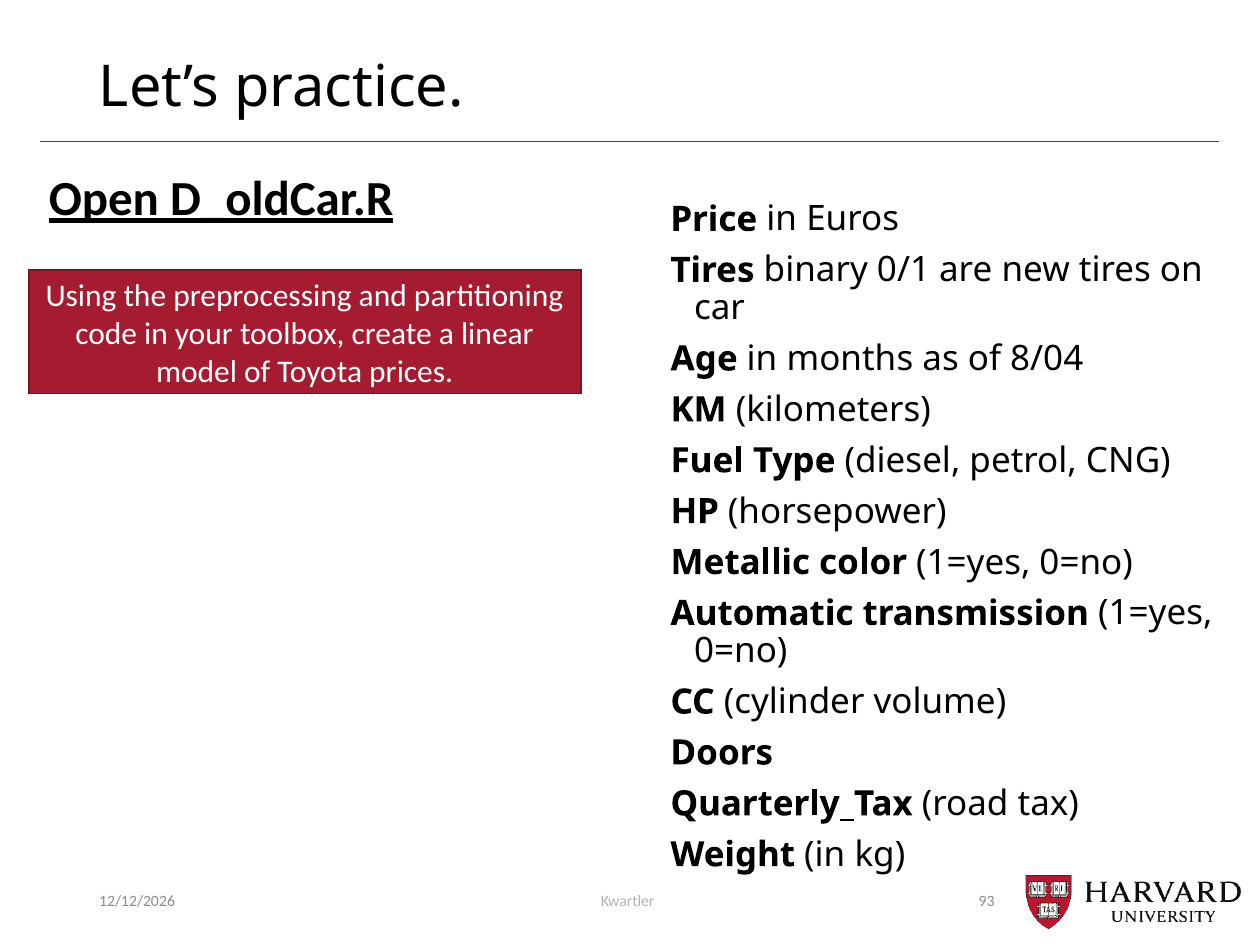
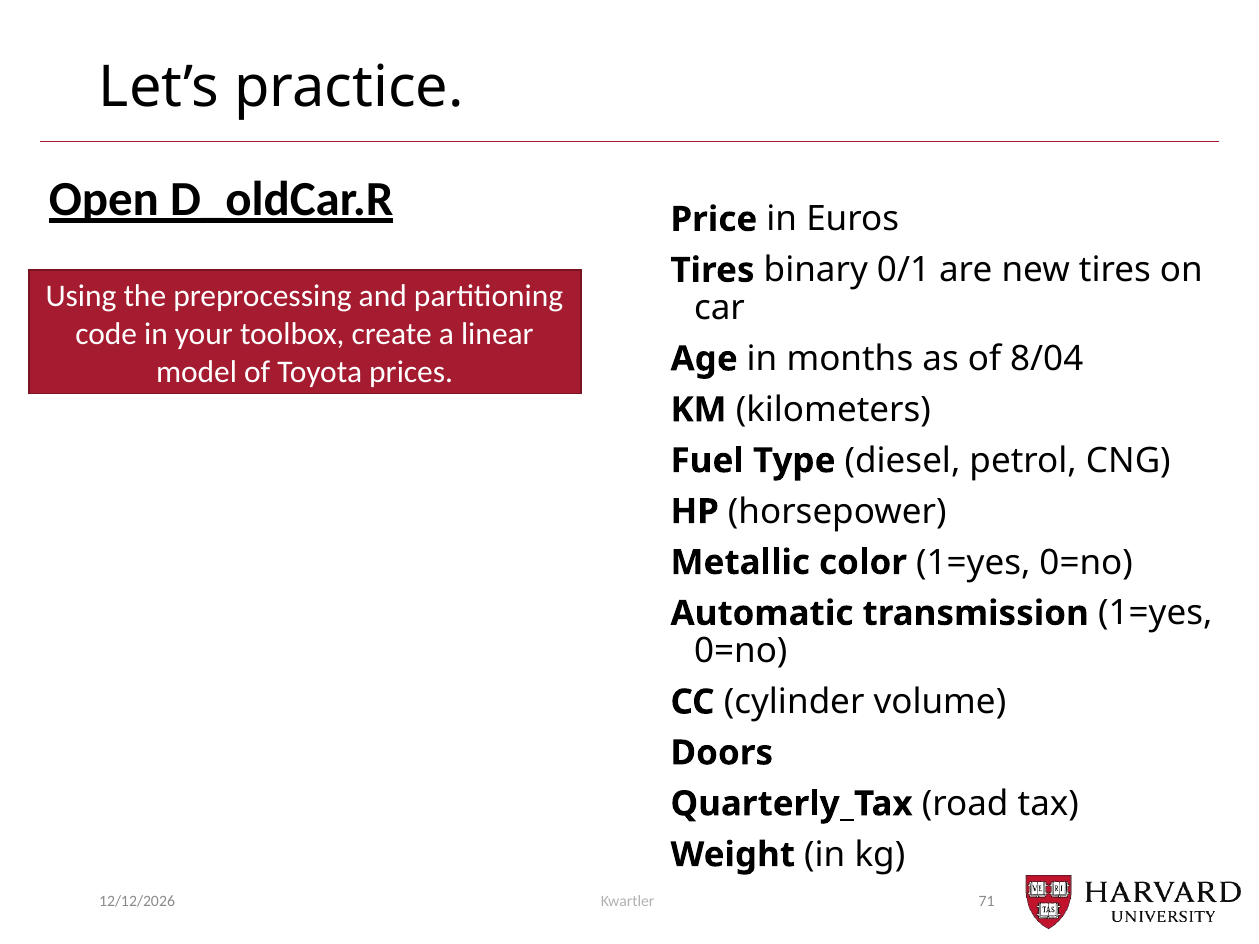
93: 93 -> 71 (987, 901)
